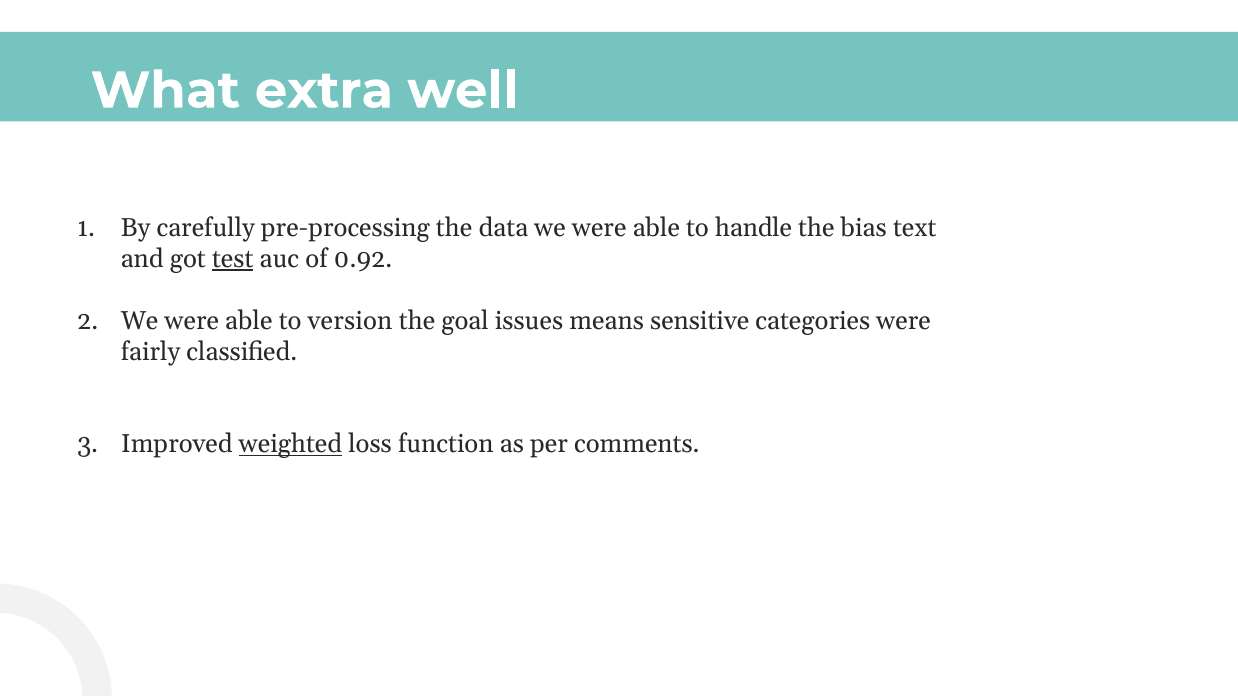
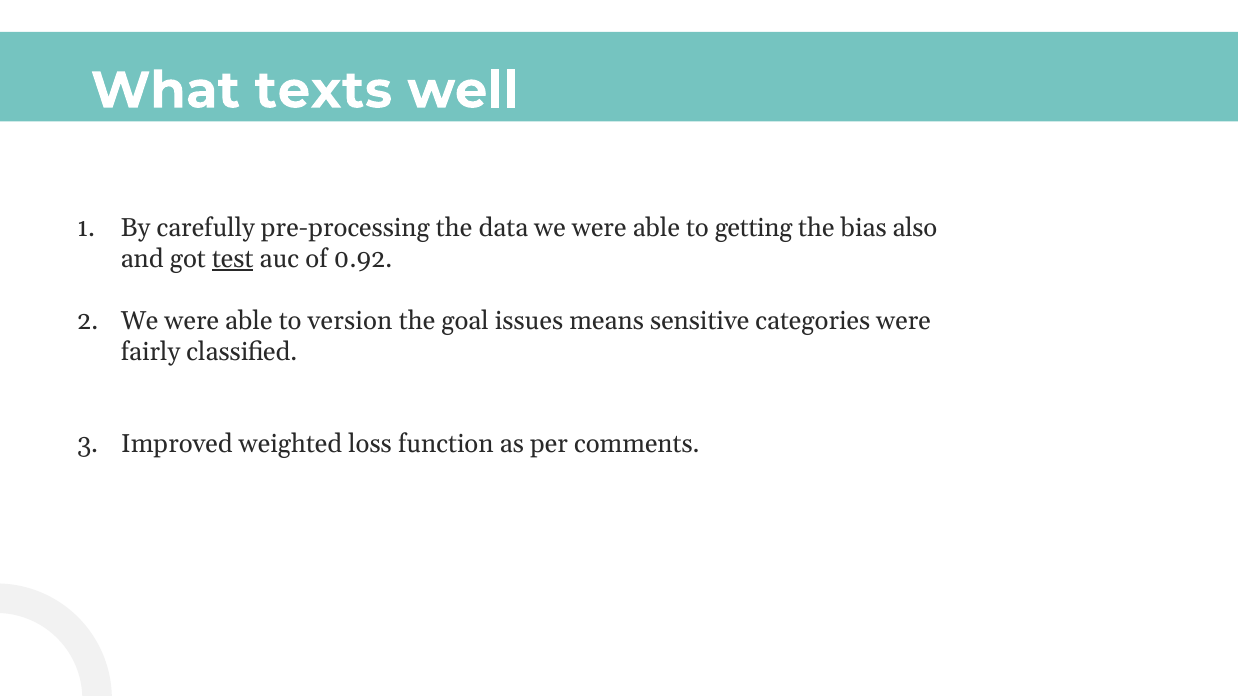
extra: extra -> texts (324, 91)
handle: handle -> getting (754, 228)
text: text -> also (915, 228)
weighted underline: present -> none (291, 445)
